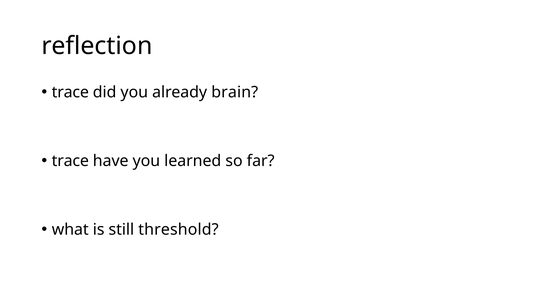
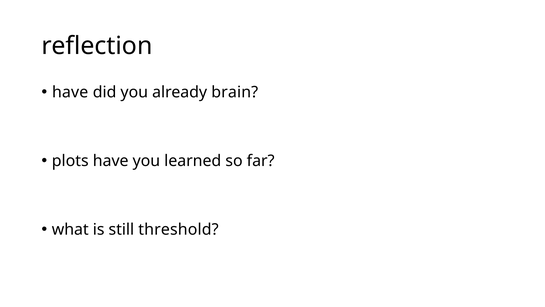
trace: trace -> have (70, 92)
trace: trace -> plots (70, 161)
